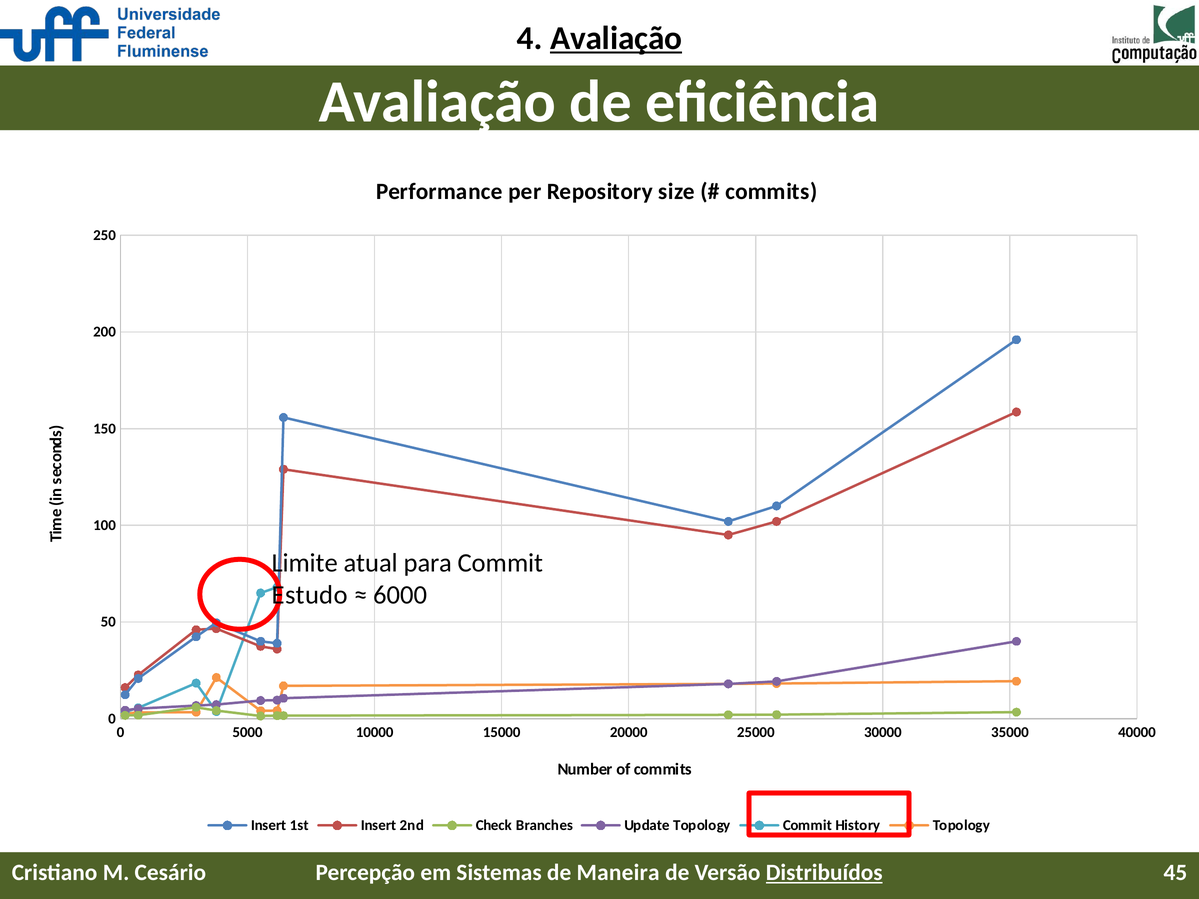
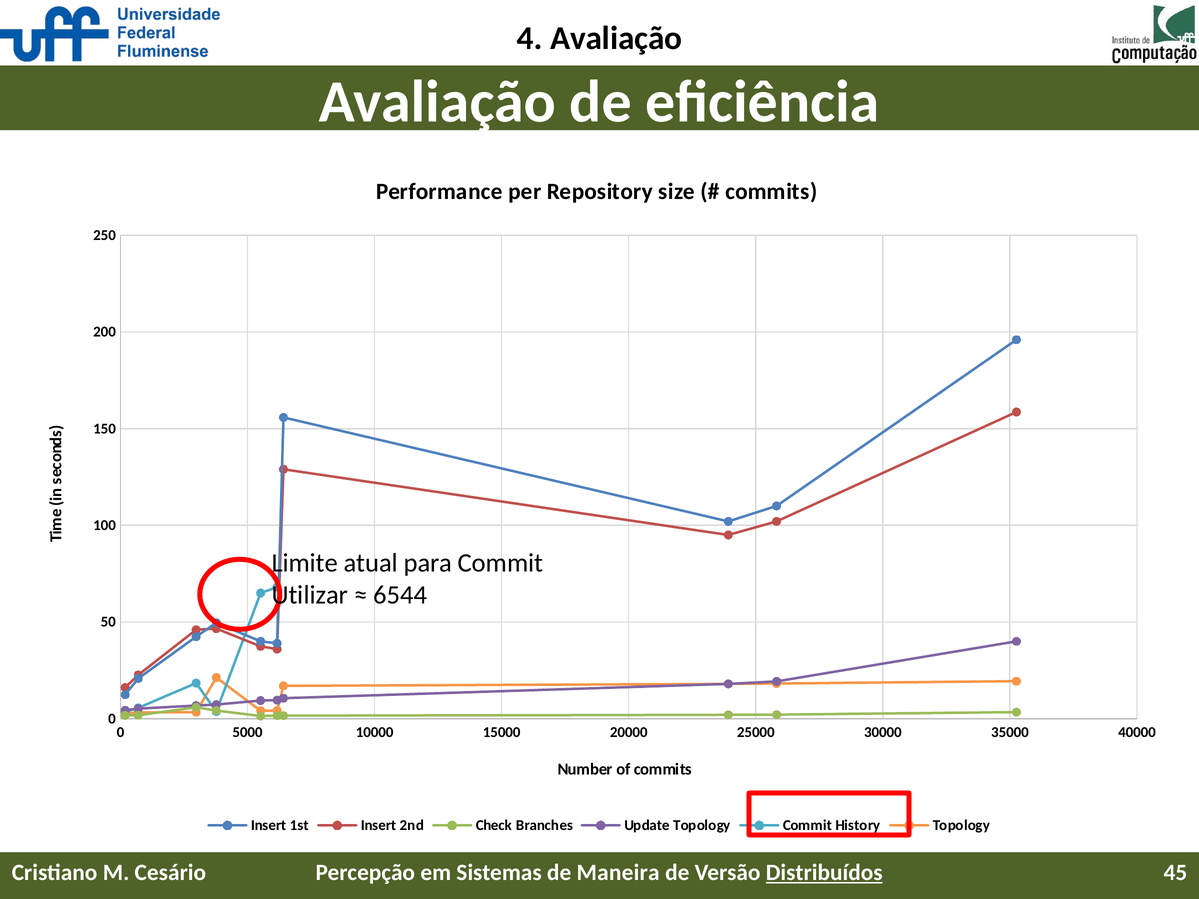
Avaliação underline: present -> none (616, 38)
Estudo: Estudo -> Utilizar (310, 595)
6000: 6000 -> 6544 (400, 595)
